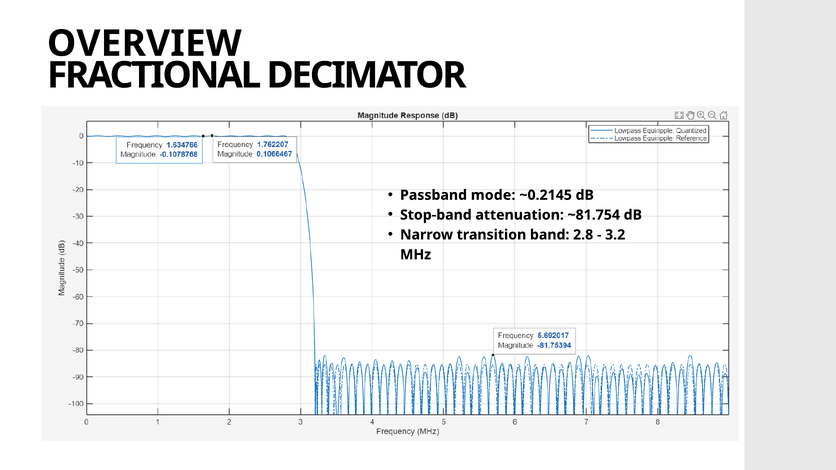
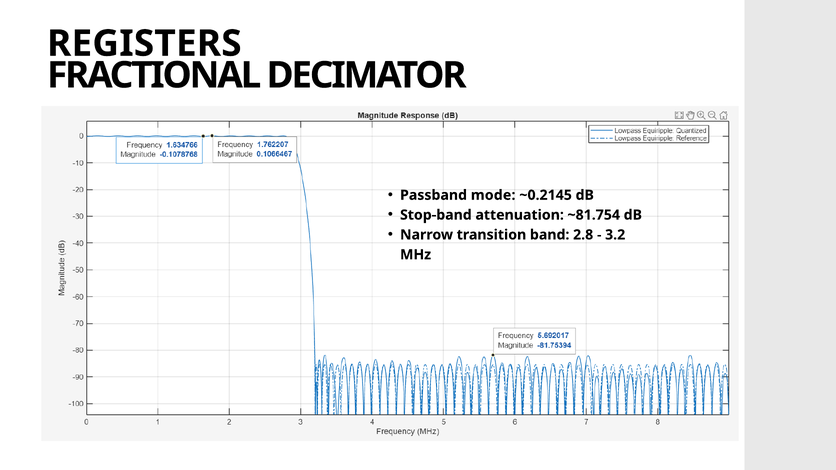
OVERVIEW: OVERVIEW -> REGISTERS (144, 44)
